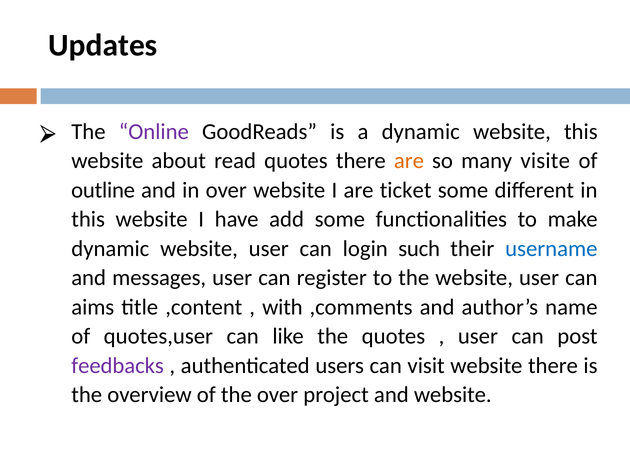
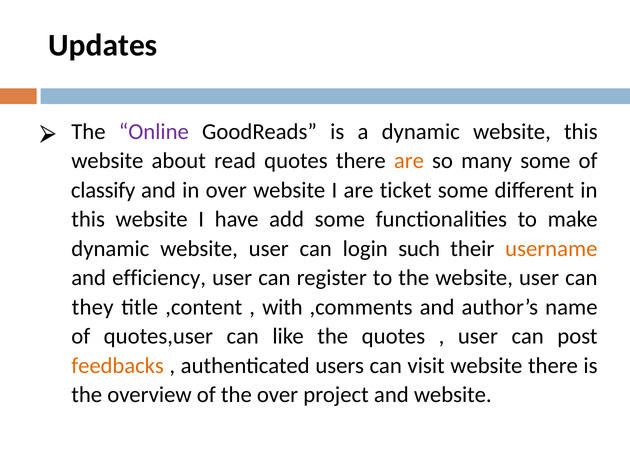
many visite: visite -> some (545, 161)
outline: outline -> classify (103, 190)
username colour: blue -> orange (551, 248)
messages: messages -> efficiency (159, 278)
aims: aims -> they (93, 307)
feedbacks colour: purple -> orange (118, 365)
